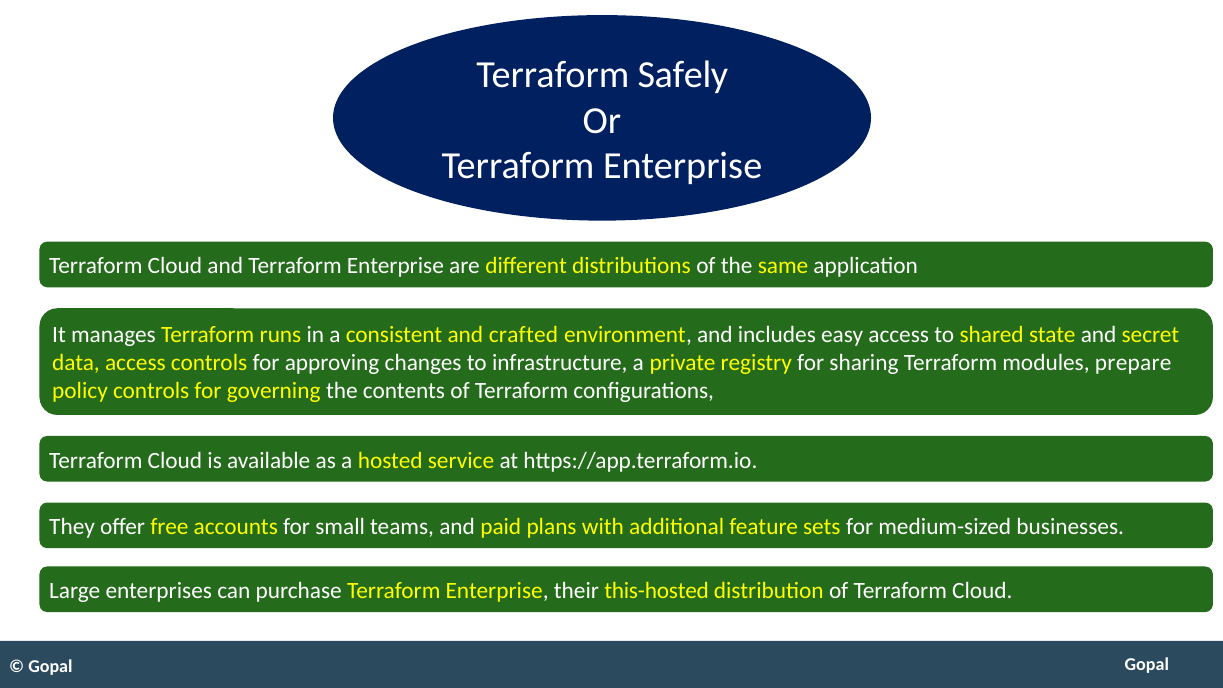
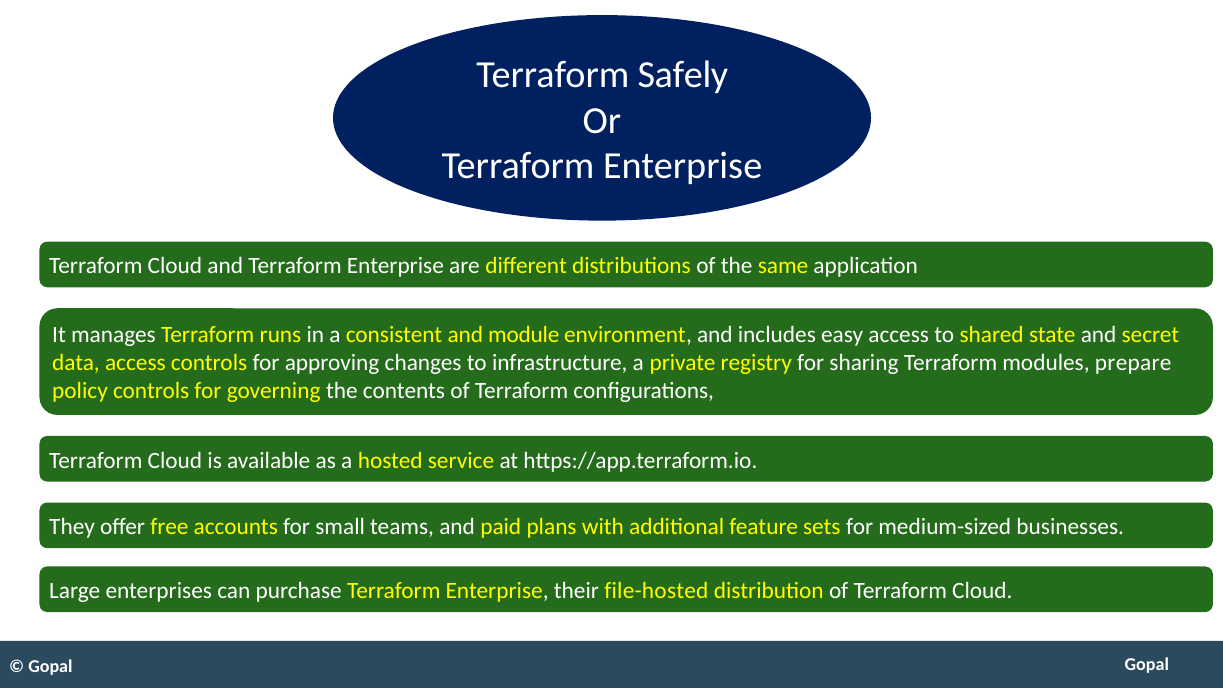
crafted: crafted -> module (524, 335)
this-hosted: this-hosted -> file-hosted (656, 591)
